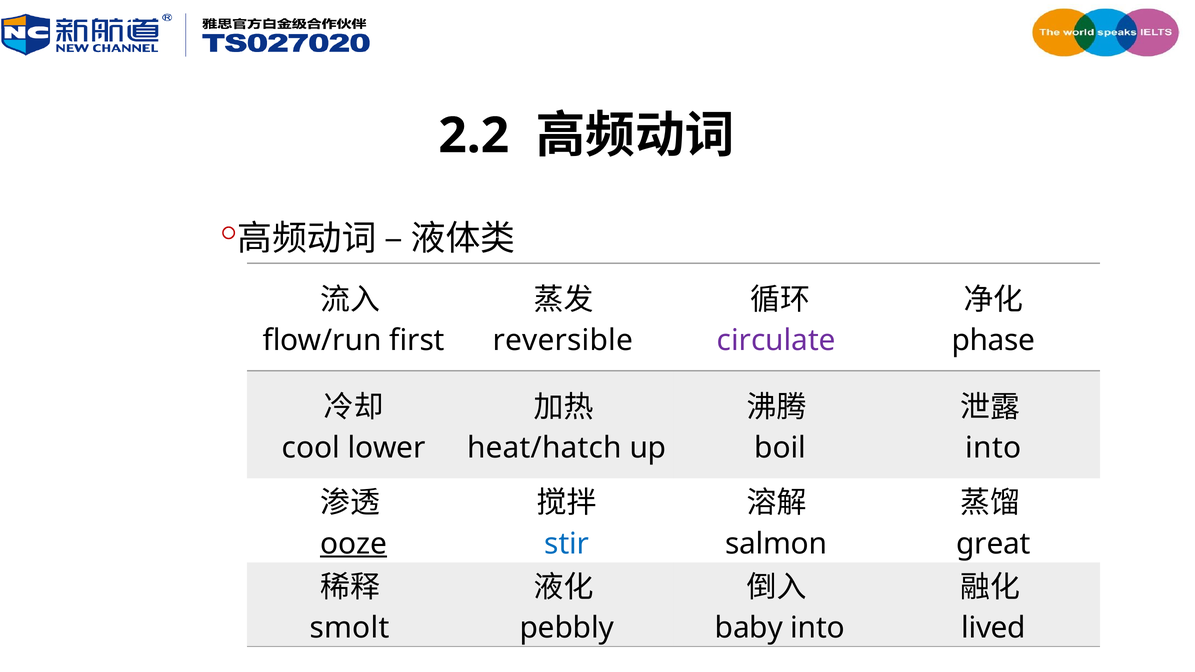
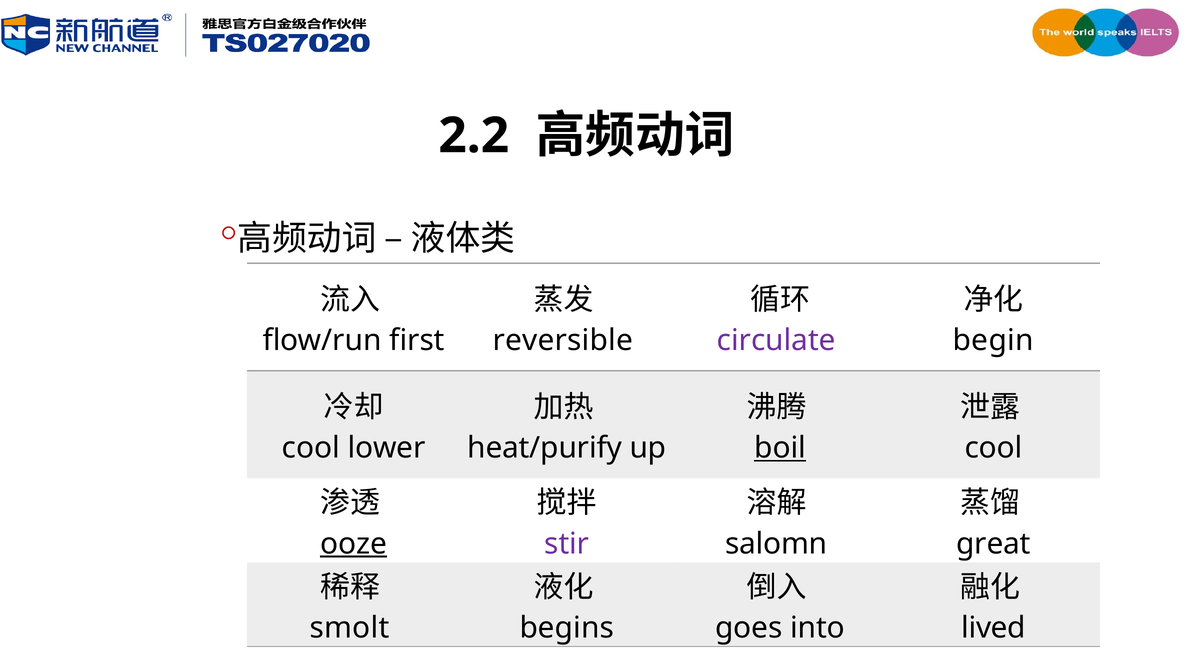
phase: phase -> begin (993, 340)
heat/hatch: heat/hatch -> heat/purify (545, 448)
boil underline: none -> present (780, 448)
into: into -> cool (994, 448)
stir colour: blue -> purple (567, 544)
salmon: salmon -> salomn (776, 544)
pebbly: pebbly -> begins (567, 628)
baby: baby -> goes (749, 628)
